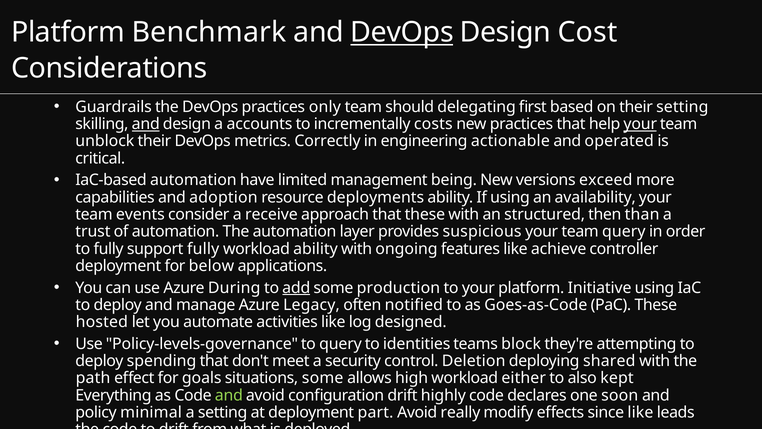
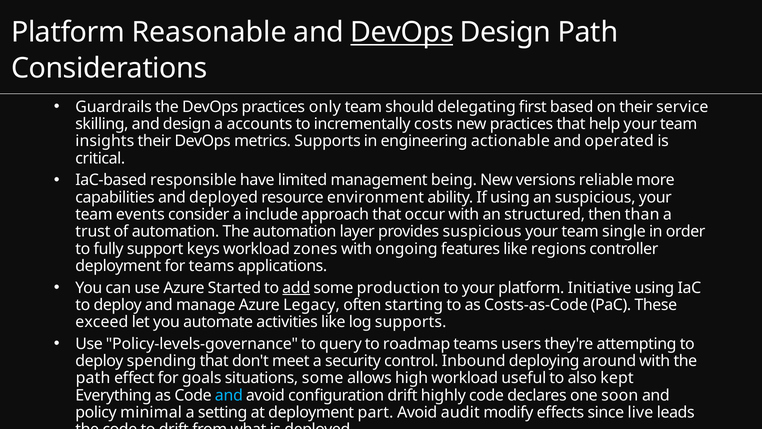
Benchmark: Benchmark -> Reasonable (209, 33)
Design Cost: Cost -> Path (588, 33)
their setting: setting -> service (682, 107)
and underline: present -> none (146, 124)
your underline: present -> none (640, 124)
unblock: unblock -> insights (105, 141)
metrics Correctly: Correctly -> Supports (328, 141)
IaC-based automation: automation -> responsible (193, 180)
exceed: exceed -> reliable (606, 180)
and adoption: adoption -> deployed (224, 197)
deployments: deployments -> environment (376, 197)
an availability: availability -> suspicious (595, 197)
receive: receive -> include (271, 214)
that these: these -> occur (425, 214)
team query: query -> single (624, 231)
support fully: fully -> keys (203, 249)
workload ability: ability -> zones (315, 249)
achieve: achieve -> regions (559, 249)
for below: below -> teams (212, 266)
During: During -> Started (234, 288)
notified: notified -> starting (414, 305)
Goes-as-Code: Goes-as-Code -> Costs-as-Code (536, 305)
hosted: hosted -> exceed (102, 322)
log designed: designed -> supports (411, 322)
identities: identities -> roadmap (417, 344)
block: block -> users (521, 344)
Deletion: Deletion -> Inbound (474, 361)
shared: shared -> around (609, 361)
either: either -> useful (524, 378)
and colour: light green -> light blue (229, 395)
really: really -> audit (460, 412)
since like: like -> live (640, 412)
